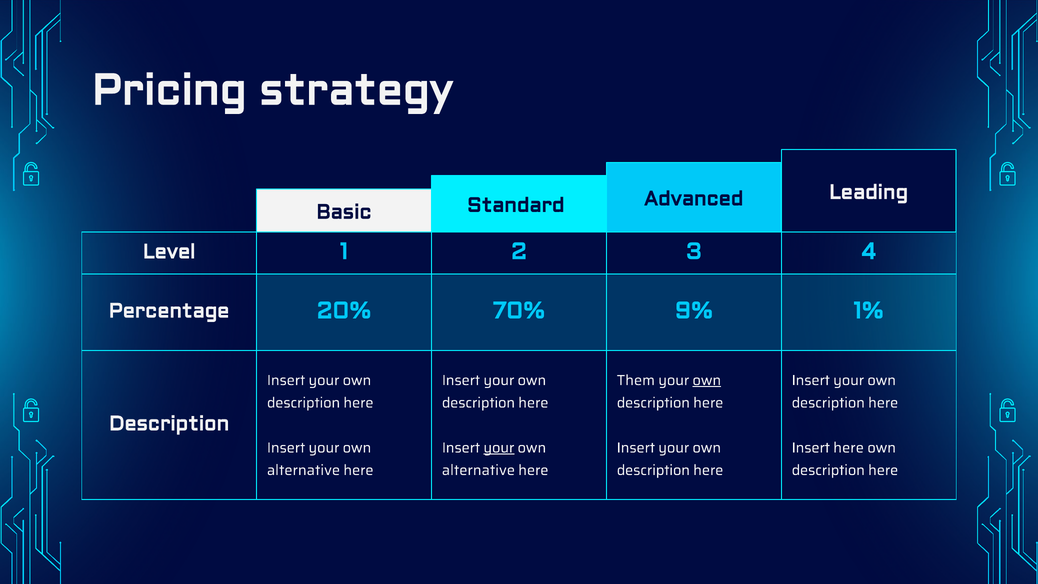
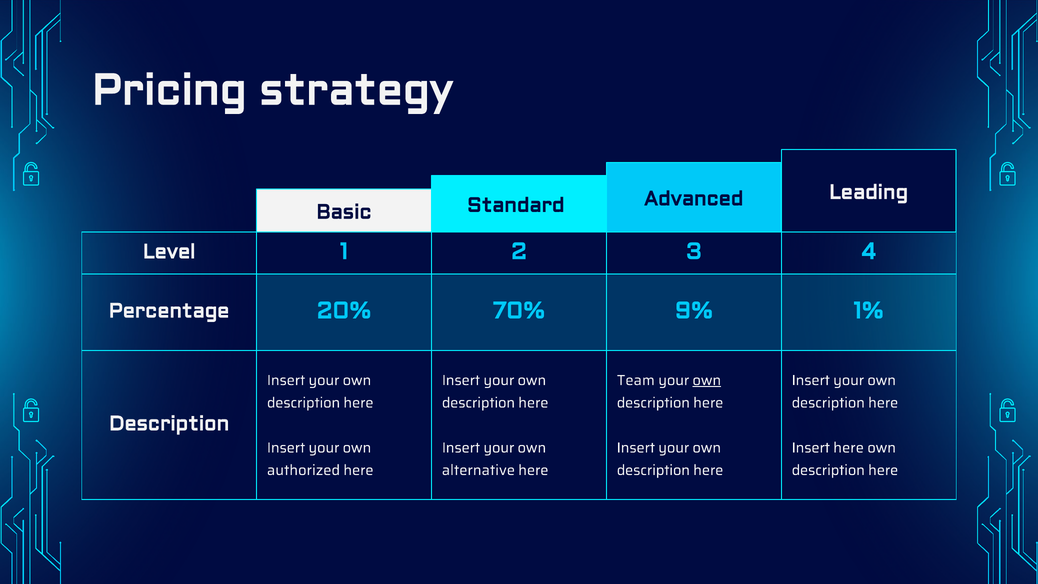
Them: Them -> Team (636, 380)
your underline: present -> none (499, 448)
alternative: alternative -> authorized (303, 470)
